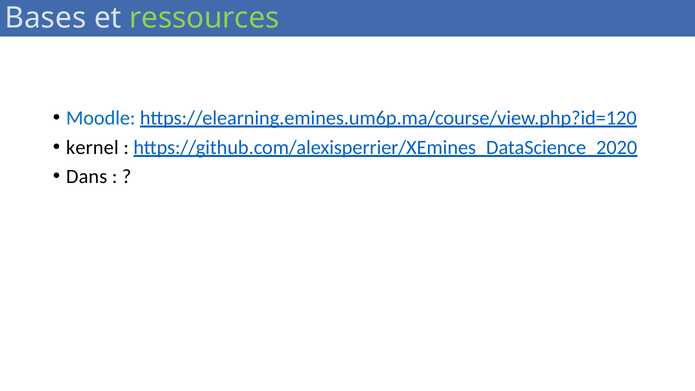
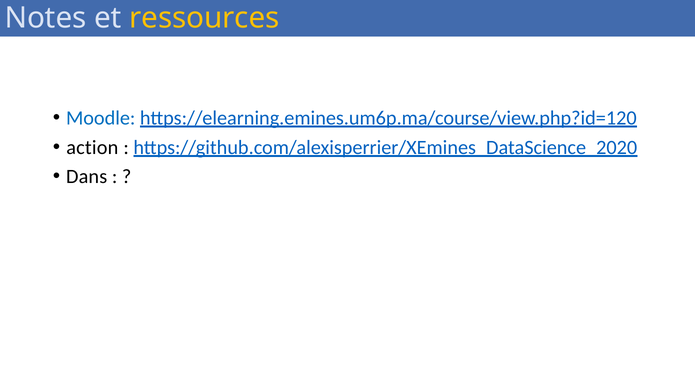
Bases: Bases -> Notes (46, 18)
ressources colour: light green -> yellow (204, 18)
kernel: kernel -> action (92, 147)
